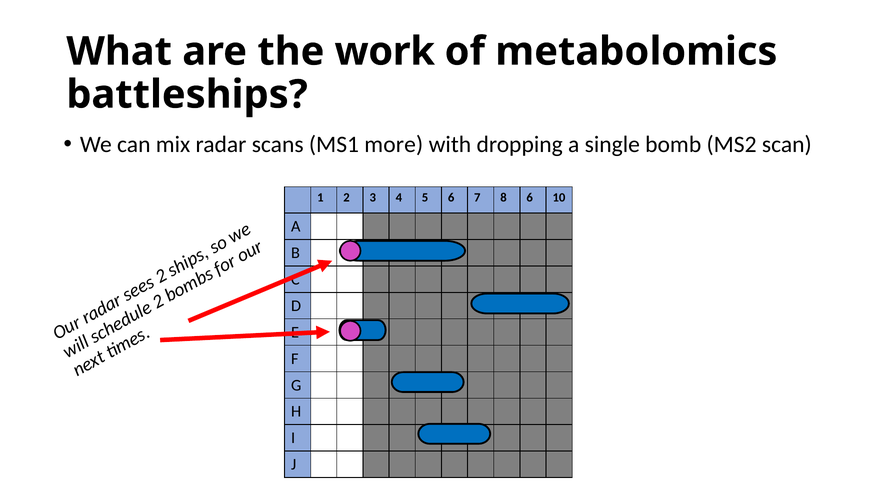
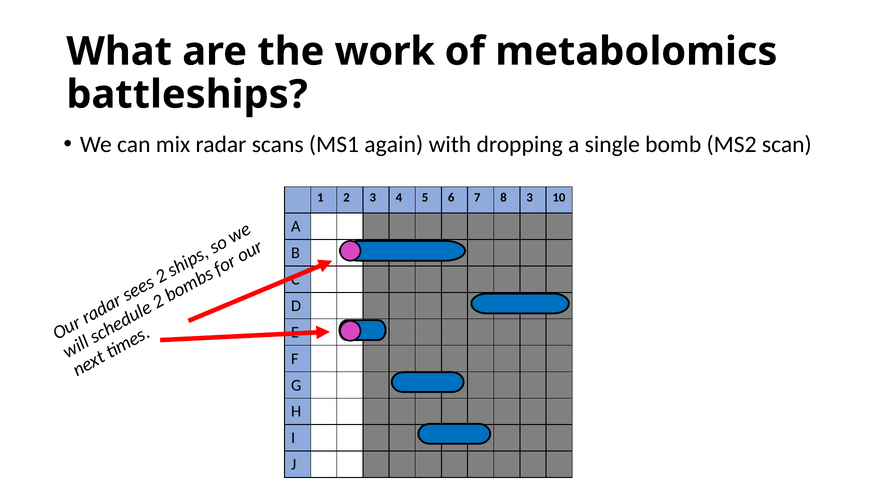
more: more -> again (394, 144)
8 6: 6 -> 3 (530, 198)
